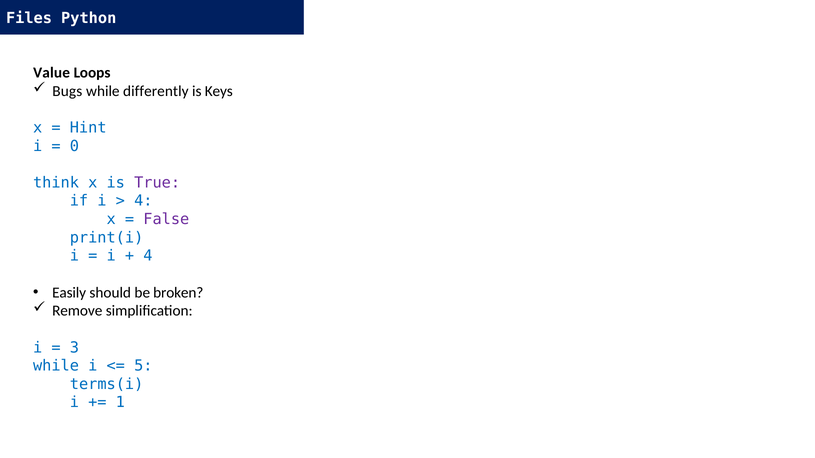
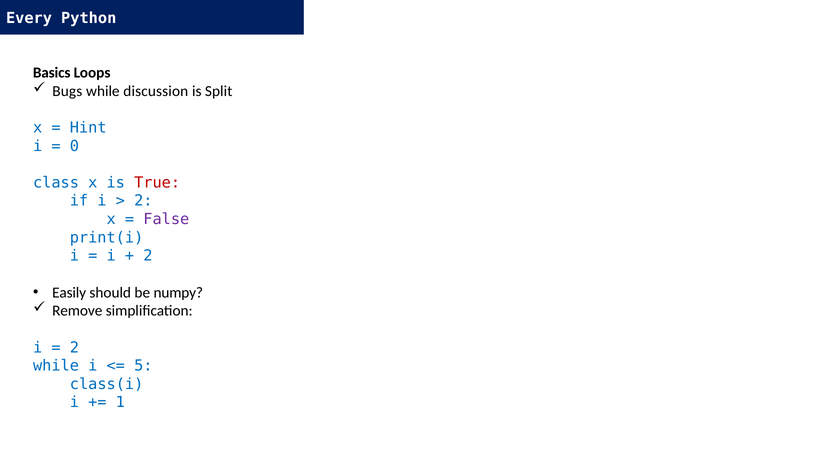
Files: Files -> Every (29, 18)
Value: Value -> Basics (52, 73)
differently: differently -> discussion (156, 91)
Keys: Keys -> Split (219, 91)
think: think -> class (56, 183)
True colour: purple -> red (157, 183)
4: 4 -> 2 (143, 201)
4: 4 -> 2 (148, 256)
broken: broken -> numpy (178, 293)
3: 3 -> 2 (74, 348)
terms(i: terms(i -> class(i (107, 384)
